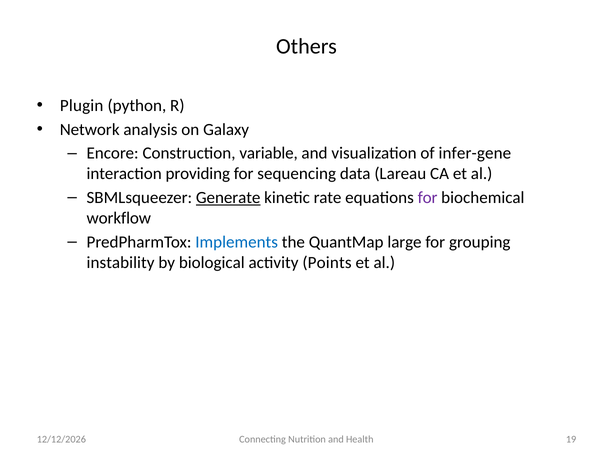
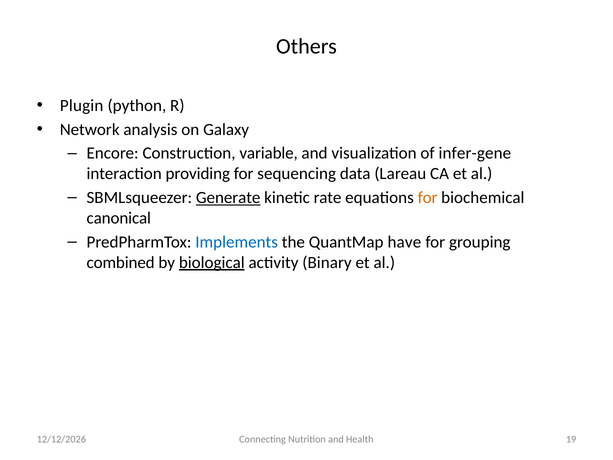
for colour: purple -> orange (428, 198)
workflow: workflow -> canonical (119, 218)
large: large -> have (404, 242)
instability: instability -> combined (121, 262)
biological underline: none -> present (212, 262)
Points: Points -> Binary (327, 262)
